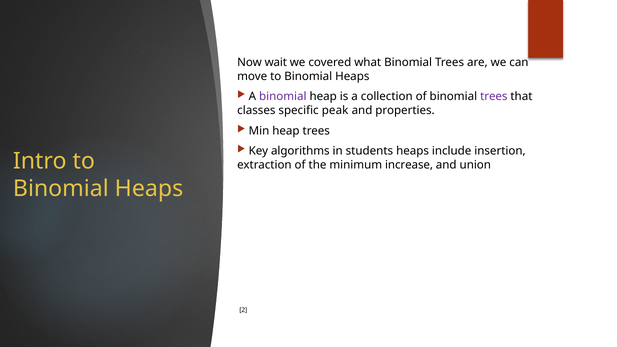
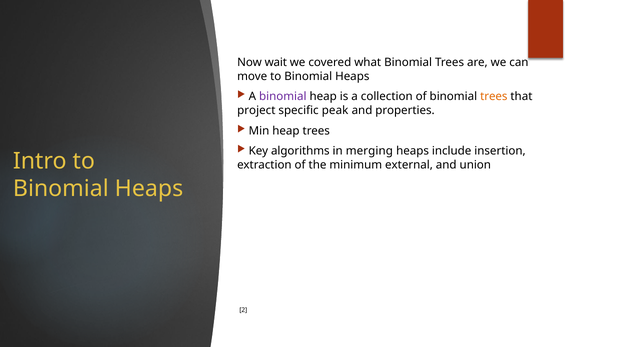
trees colour: purple -> orange (494, 97)
classes: classes -> project (256, 110)
students: students -> merging (369, 151)
increase: increase -> external (409, 165)
